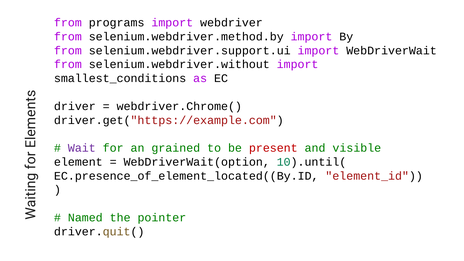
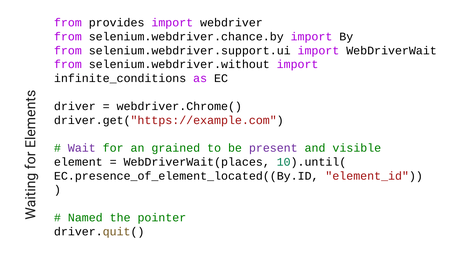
programs: programs -> provides (117, 23)
selenium.webdriver.method.by: selenium.webdriver.method.by -> selenium.webdriver.chance.by (186, 37)
smallest_conditions: smallest_conditions -> infinite_conditions (120, 78)
present colour: red -> purple (273, 148)
WebDriverWait(option: WebDriverWait(option -> WebDriverWait(places (197, 162)
